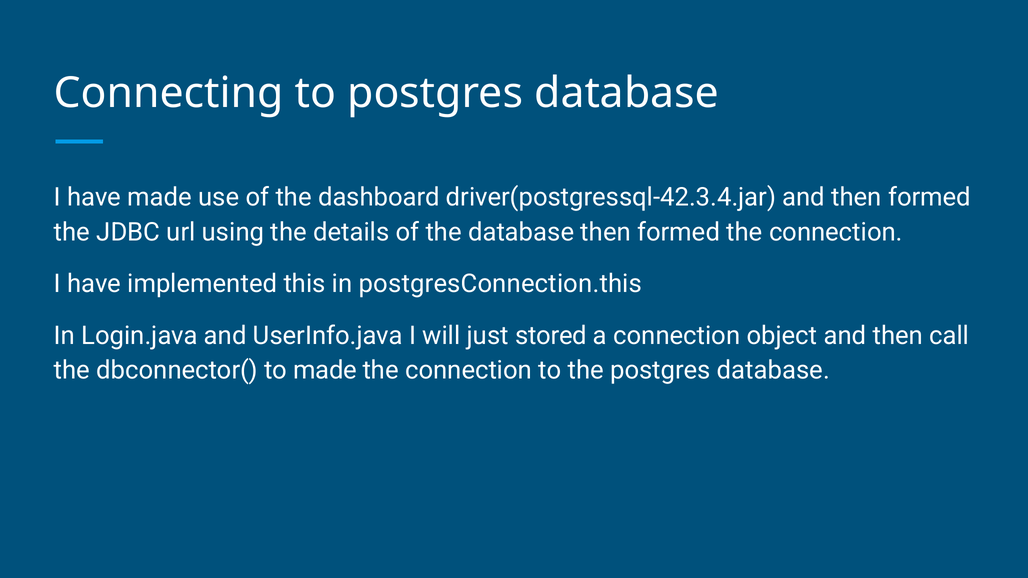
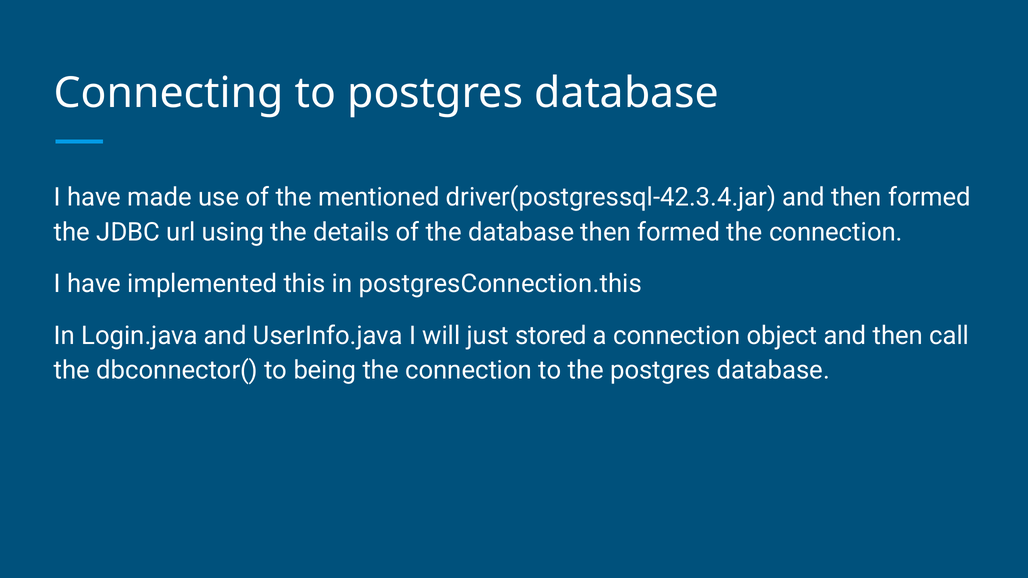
dashboard: dashboard -> mentioned (379, 198)
to made: made -> being (325, 370)
